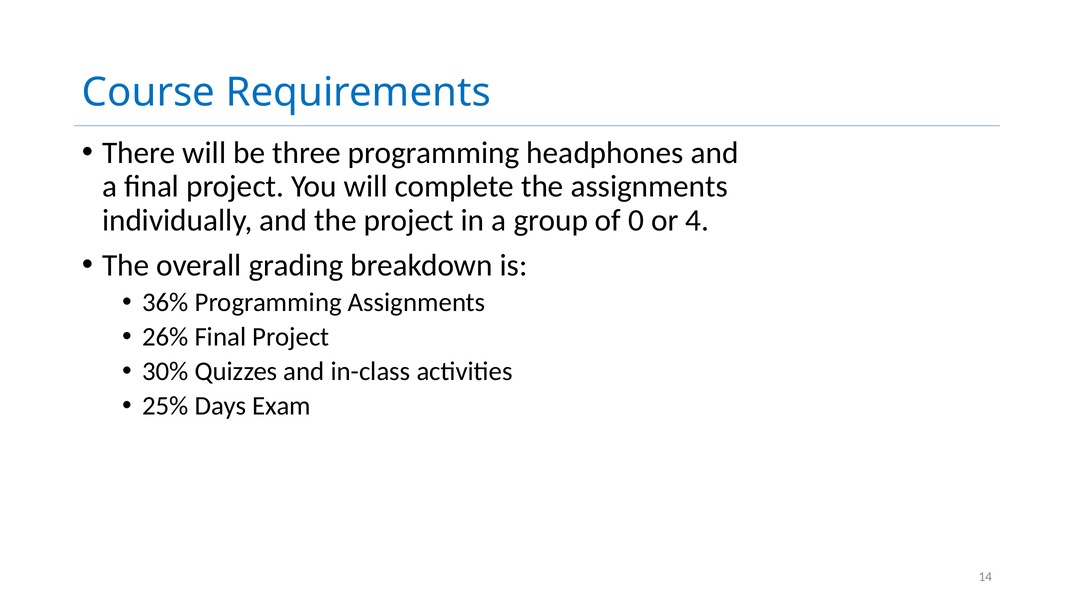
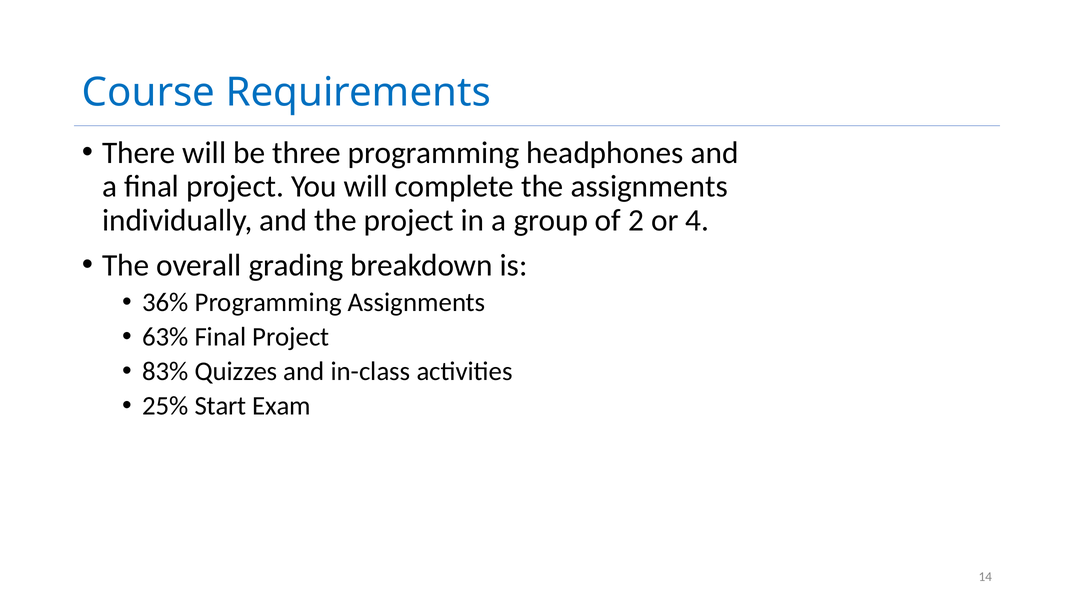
0: 0 -> 2 (636, 220)
26%: 26% -> 63% (165, 337)
30%: 30% -> 83% (165, 372)
Days: Days -> Start (221, 406)
